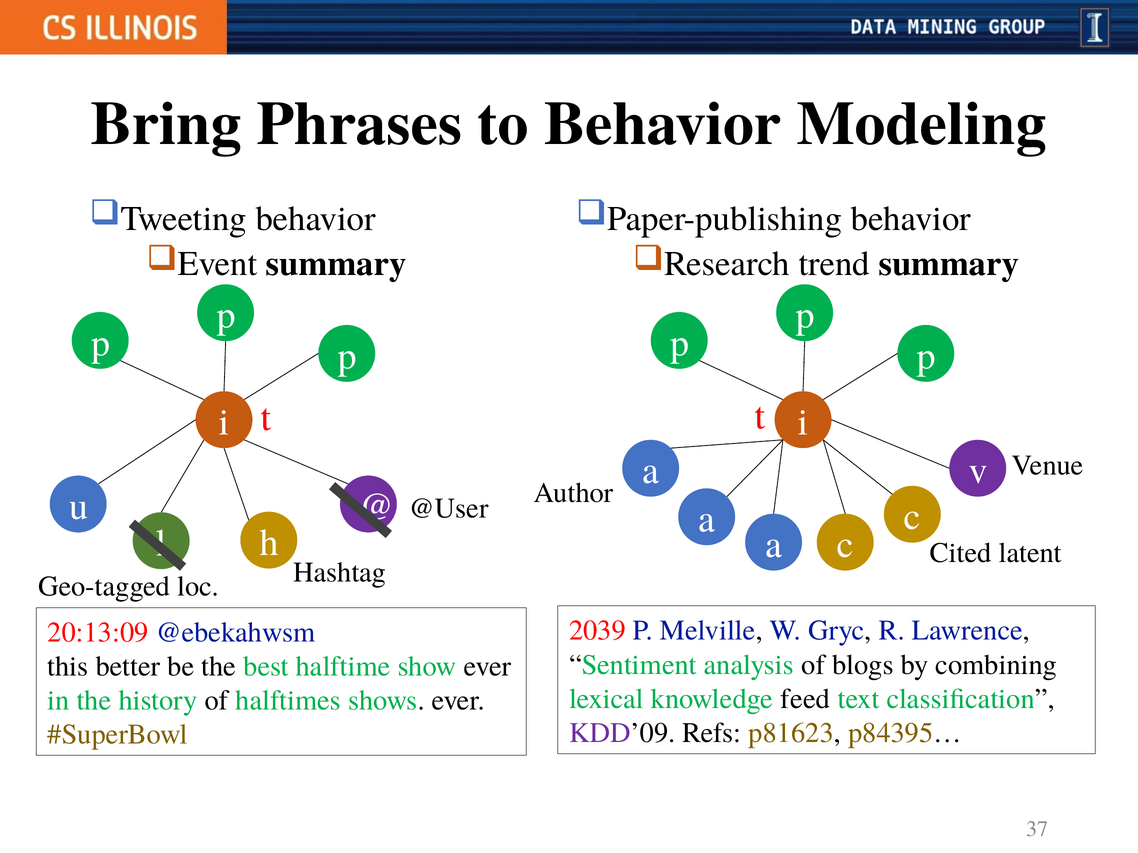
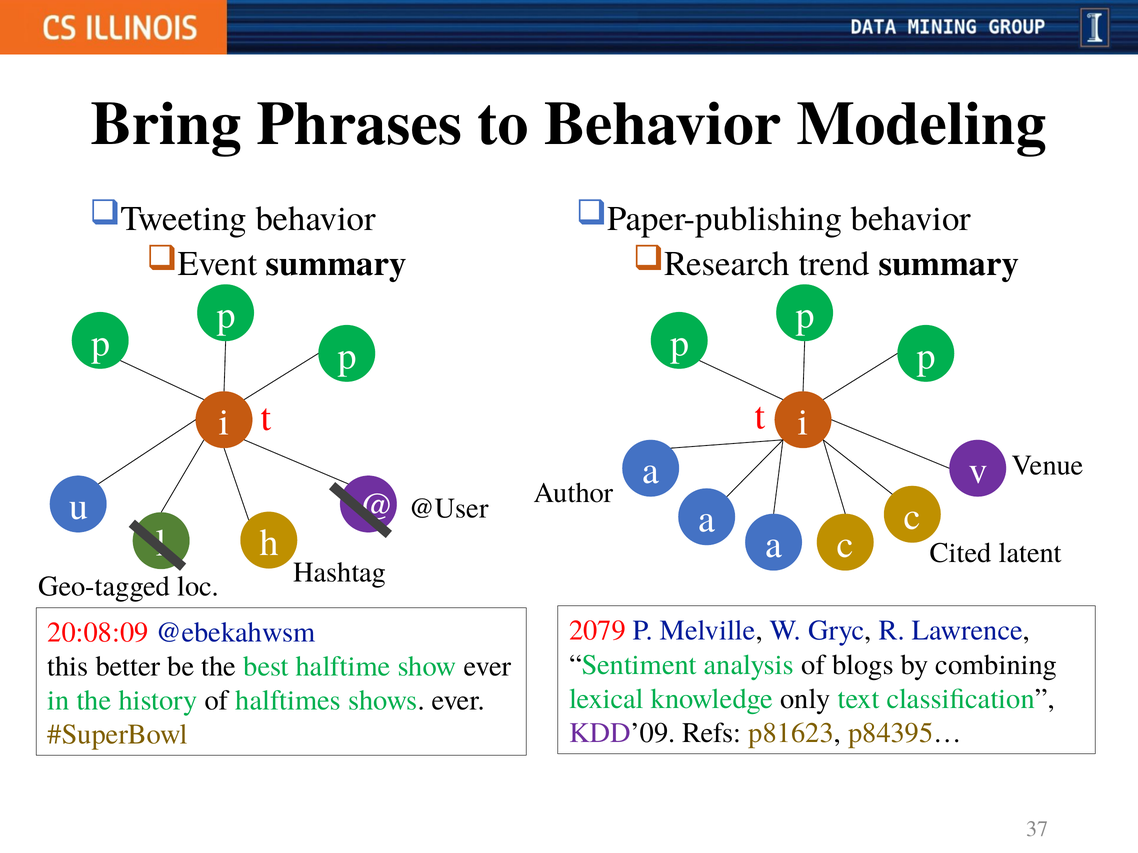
2039: 2039 -> 2079 (597, 631)
20:13:09: 20:13:09 -> 20:08:09 (98, 633)
feed: feed -> only (805, 699)
